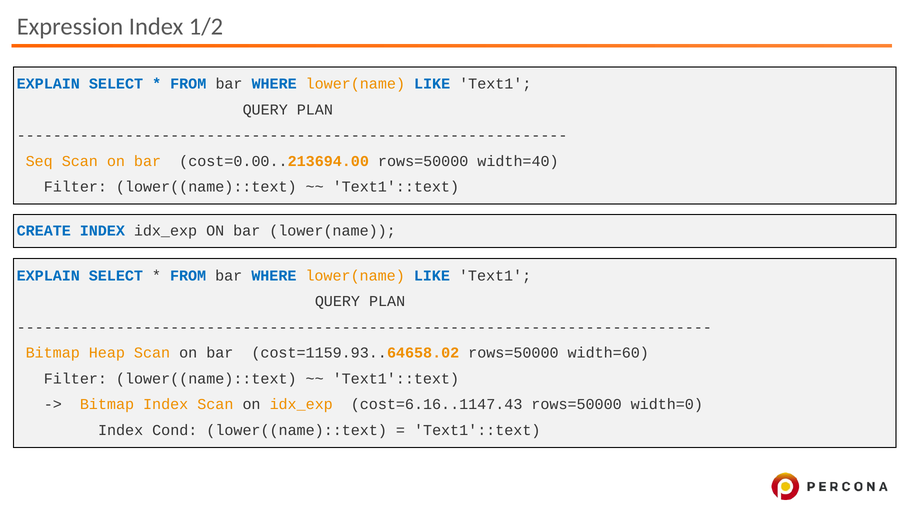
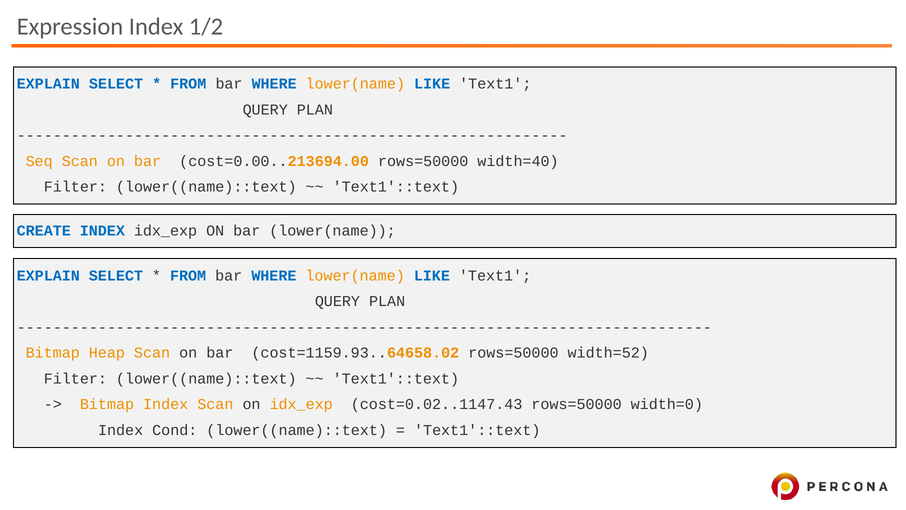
width=60: width=60 -> width=52 (608, 353)
cost=6.16..1147.43: cost=6.16..1147.43 -> cost=0.02..1147.43 (437, 404)
